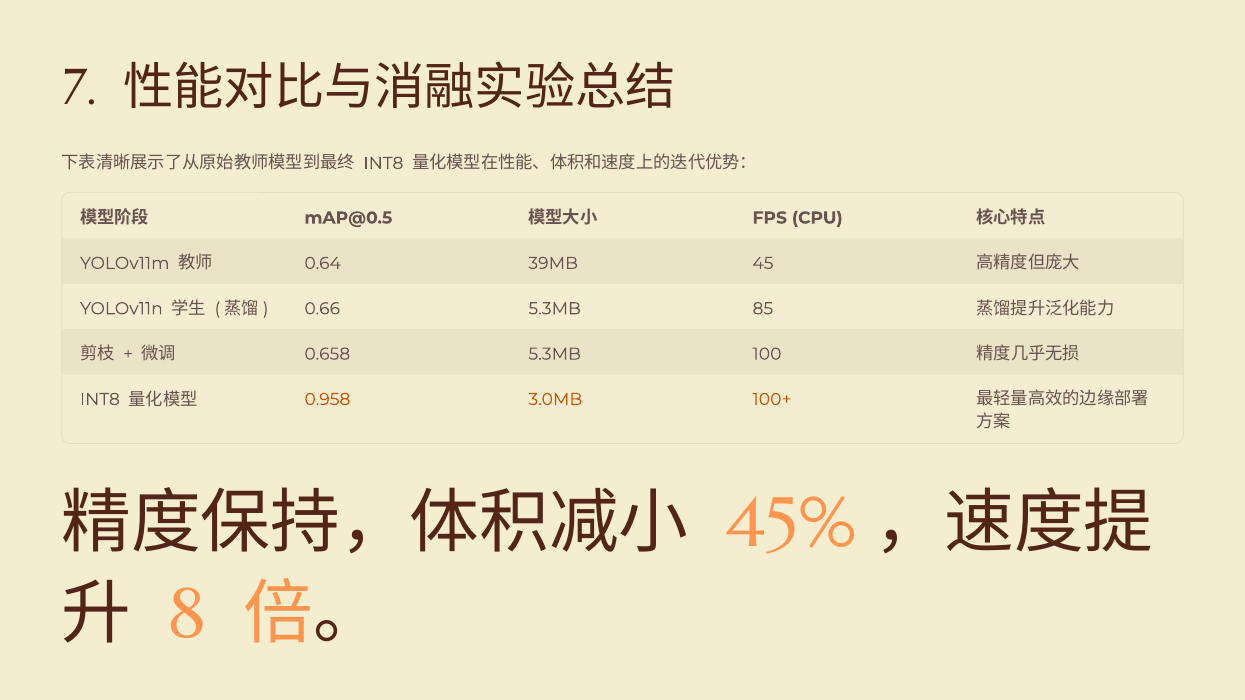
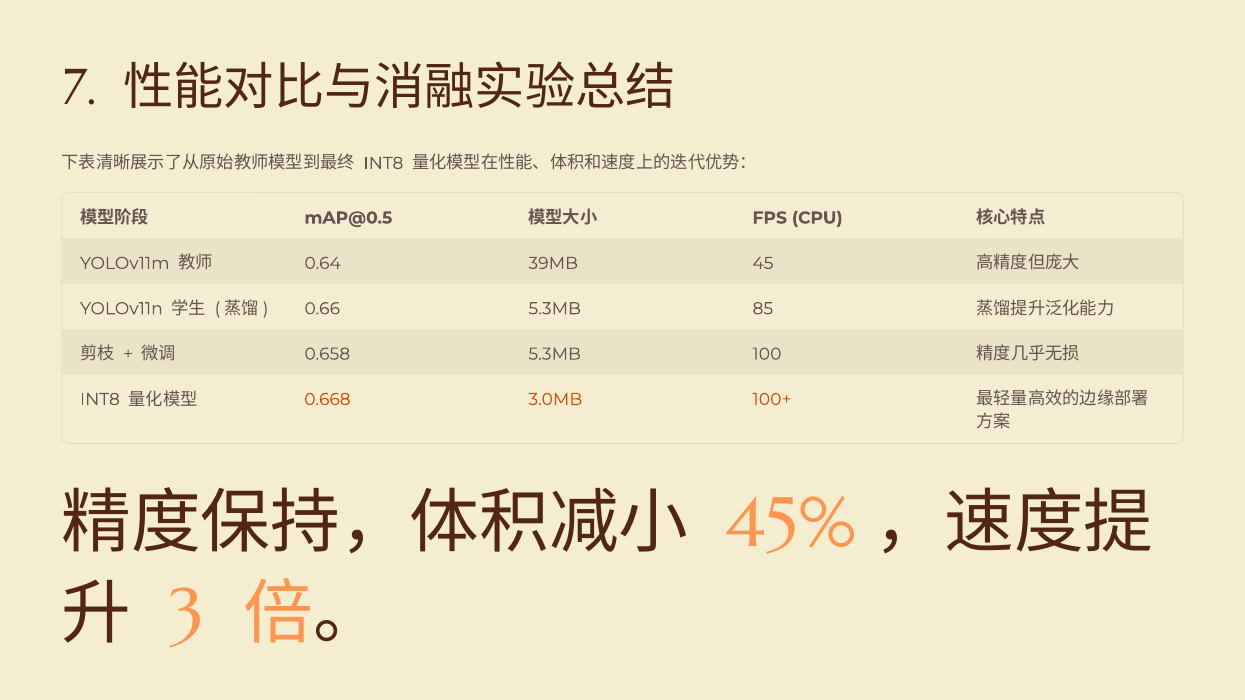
0.958: 0.958 -> 0.668 (327, 400)
8: 8 -> 3 (187, 615)
